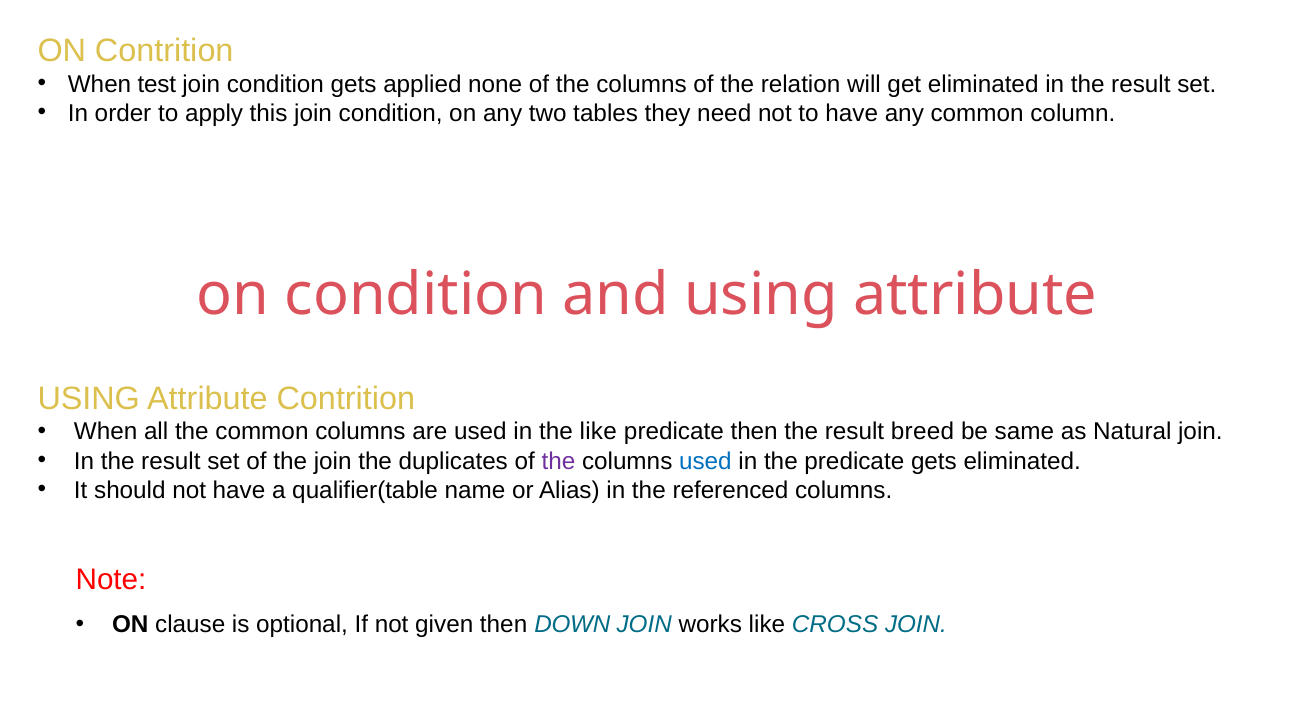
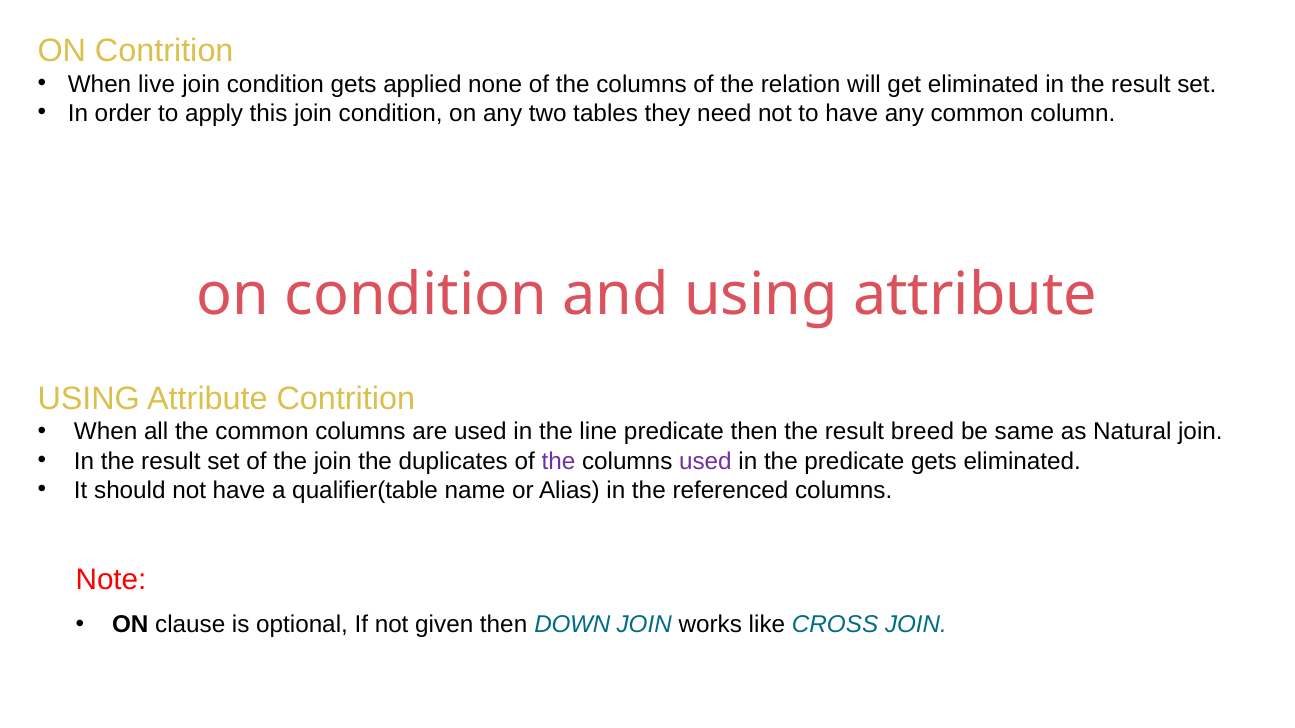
test: test -> live (157, 84)
the like: like -> line (598, 432)
used colour: blue -> purple (705, 461)
